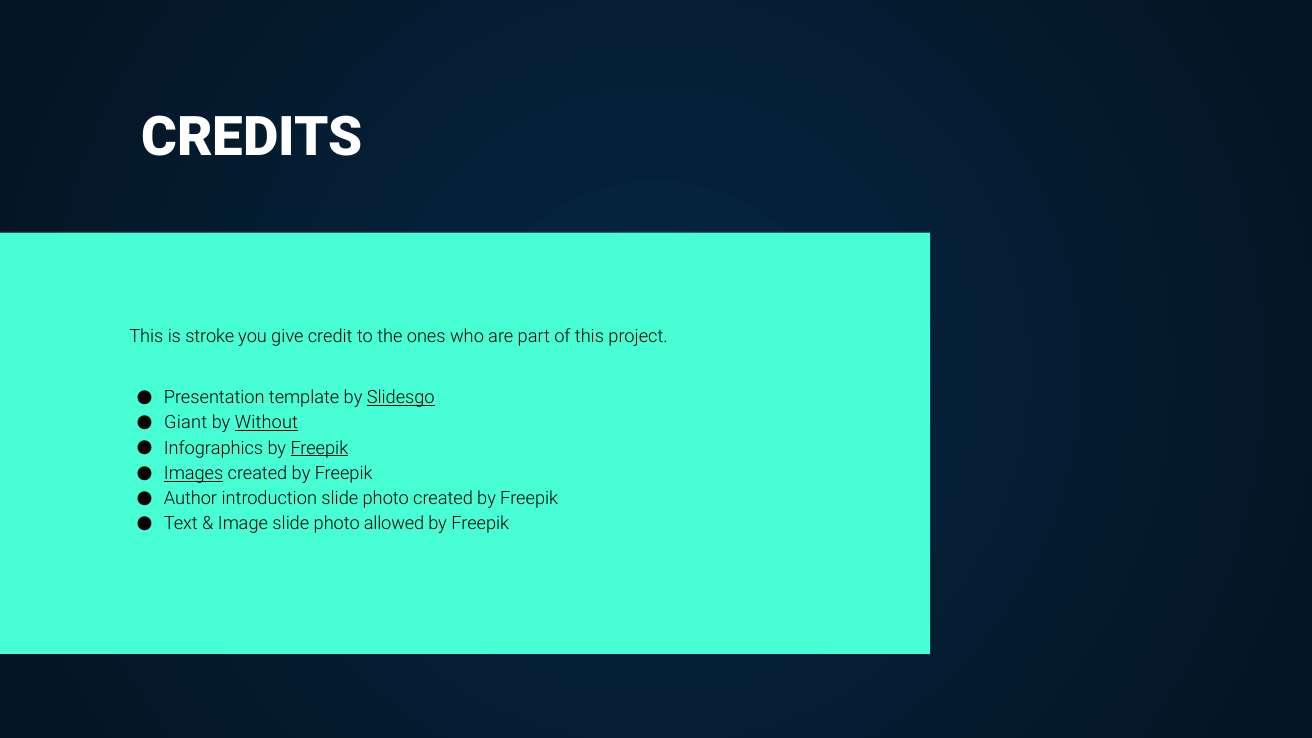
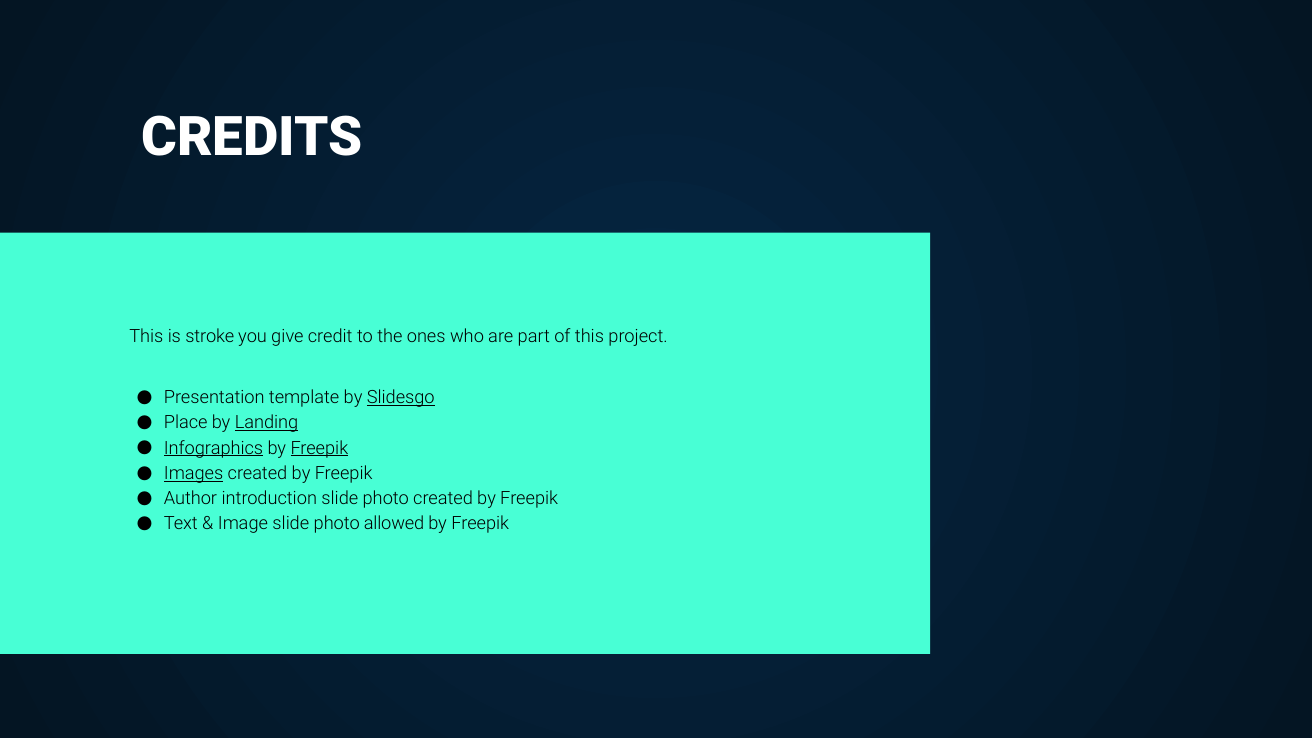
Giant: Giant -> Place (186, 423)
Without: Without -> Landing (267, 423)
Infographics underline: none -> present (214, 448)
